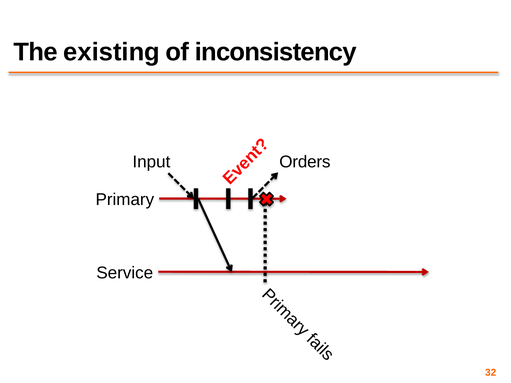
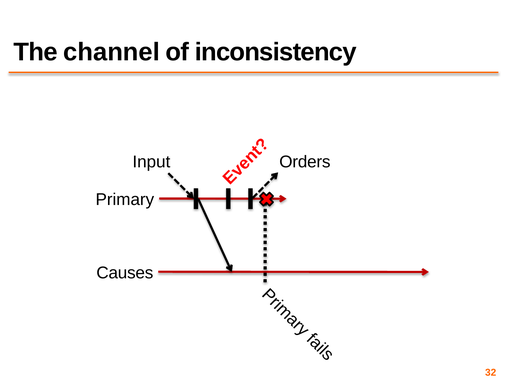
existing: existing -> channel (112, 52)
Service: Service -> Causes (125, 273)
